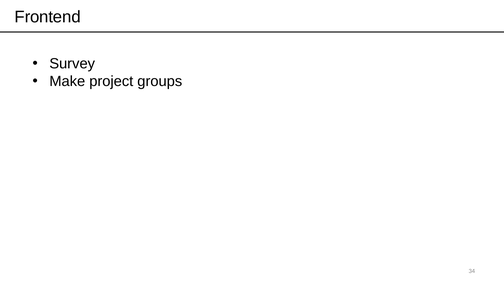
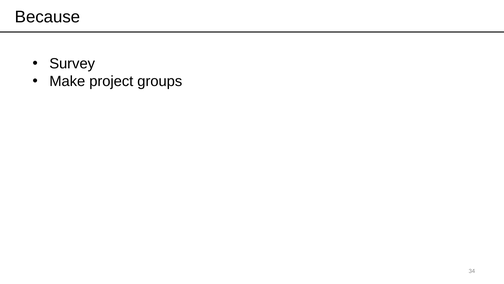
Frontend: Frontend -> Because (48, 17)
